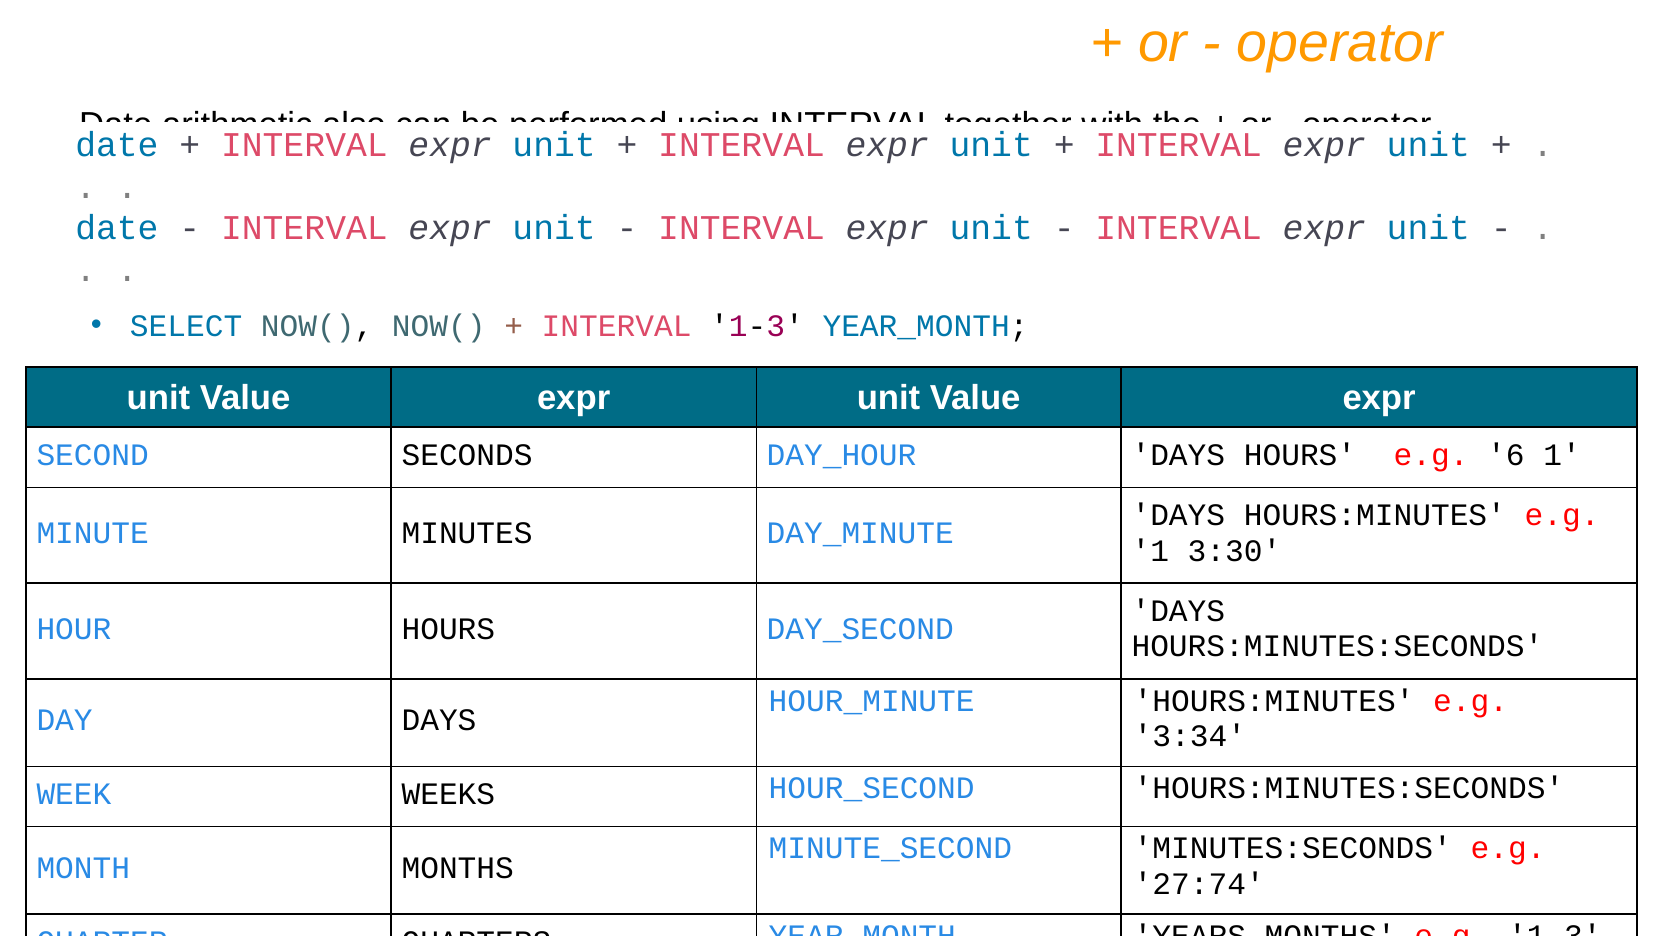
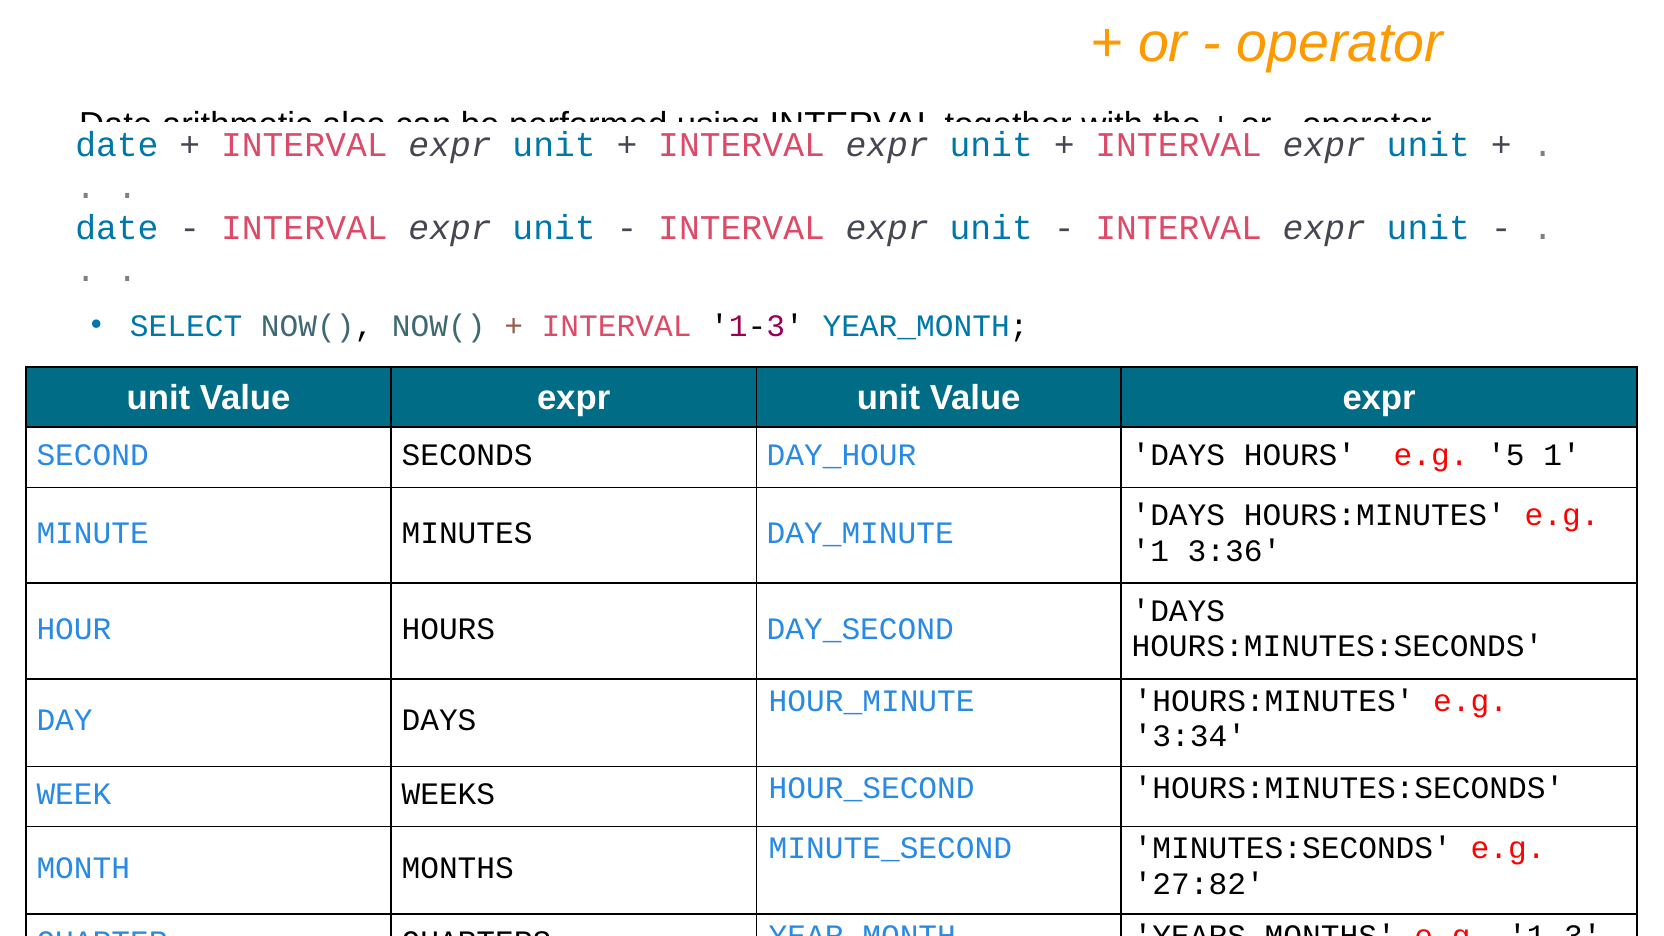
6: 6 -> 5 (1506, 455)
3:30: 3:30 -> 3:36 (1235, 551)
27:74: 27:74 -> 27:82 (1199, 884)
